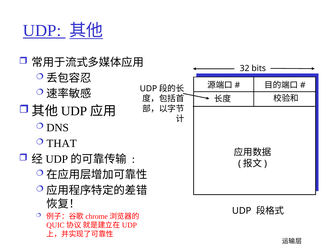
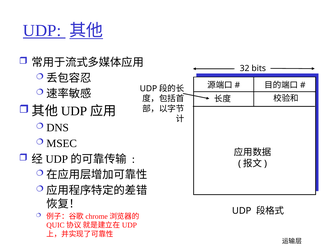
THAT: THAT -> MSEC (62, 143)
